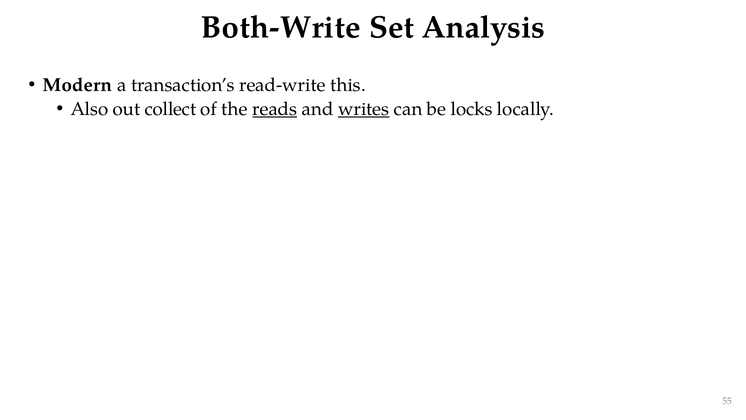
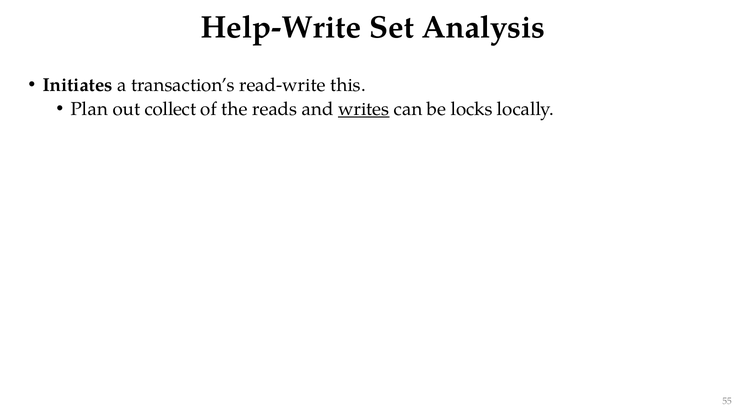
Both-Write: Both-Write -> Help-Write (281, 27)
Modern: Modern -> Initiates (78, 85)
Also: Also -> Plan (89, 109)
reads underline: present -> none (275, 109)
